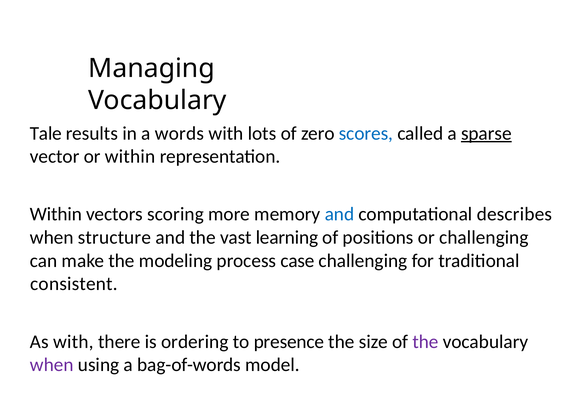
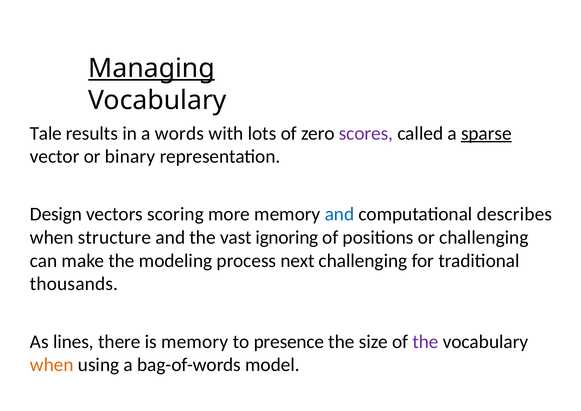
Managing underline: none -> present (152, 68)
scores colour: blue -> purple (366, 133)
or within: within -> binary (130, 156)
Within: Within -> Design (56, 214)
learning: learning -> ignoring (287, 237)
case: case -> next (297, 260)
consistent: consistent -> thousands (74, 284)
As with: with -> lines (73, 341)
is ordering: ordering -> memory (195, 341)
when colour: purple -> orange (52, 364)
